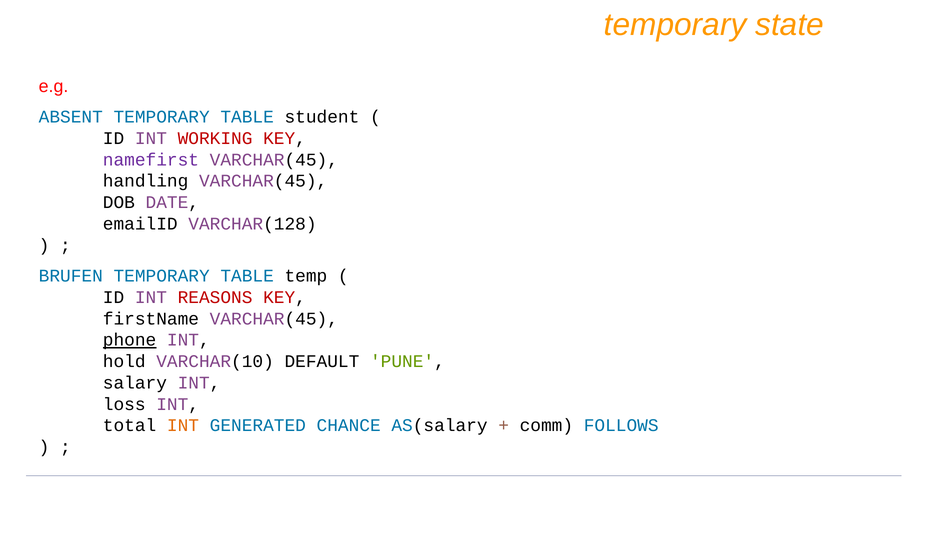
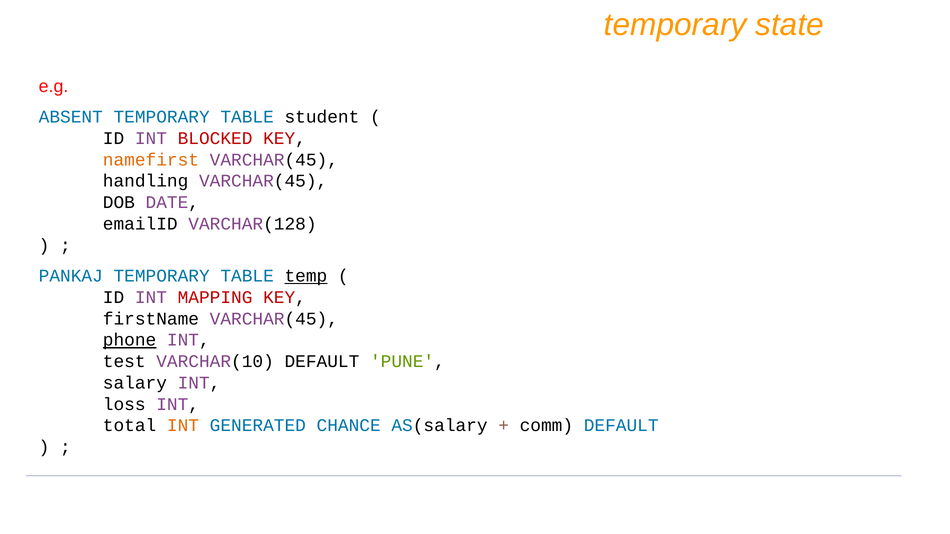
WORKING: WORKING -> BLOCKED (215, 138)
namefirst colour: purple -> orange (151, 160)
BRUFEN: BRUFEN -> PANKAJ (71, 276)
temp underline: none -> present (306, 276)
REASONS: REASONS -> MAPPING (215, 298)
hold: hold -> test (124, 362)
comm FOLLOWS: FOLLOWS -> DEFAULT (621, 426)
